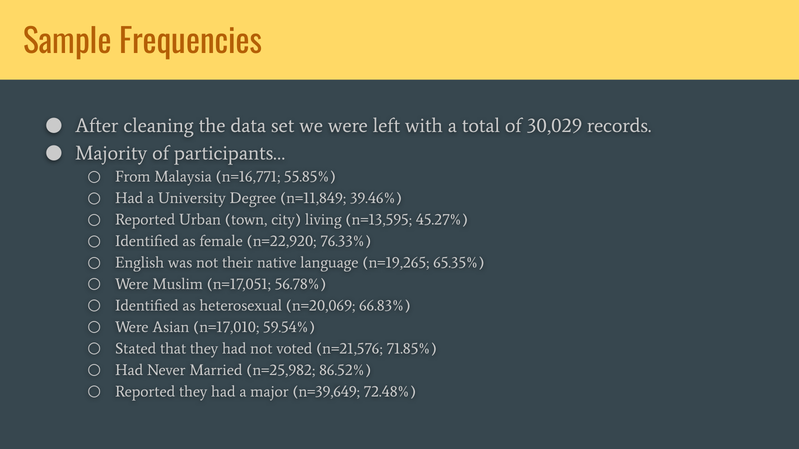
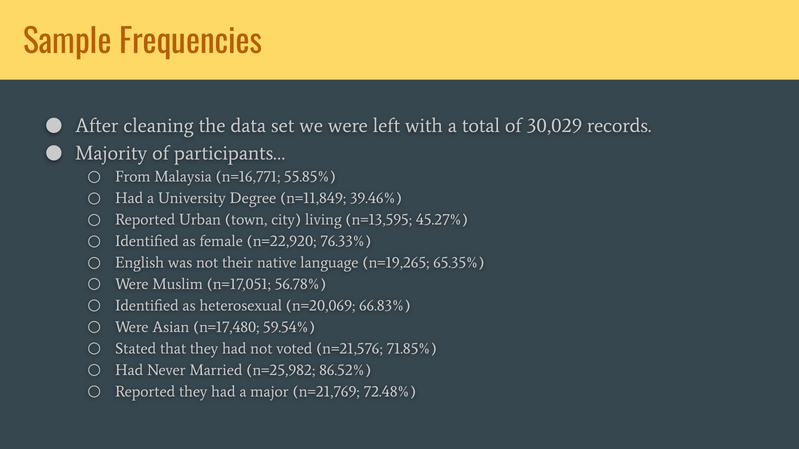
n=17,010: n=17,010 -> n=17,480 (226, 327)
n=39,649: n=39,649 -> n=21,769 (326, 392)
